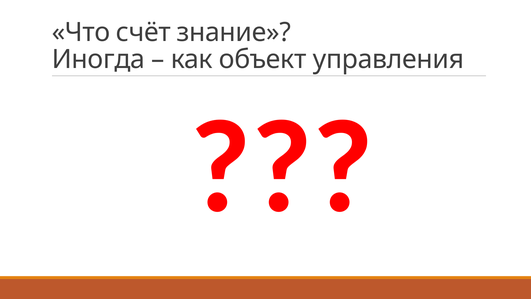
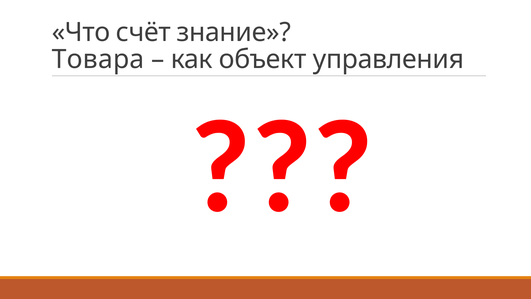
Иногда: Иногда -> Товара (98, 59)
